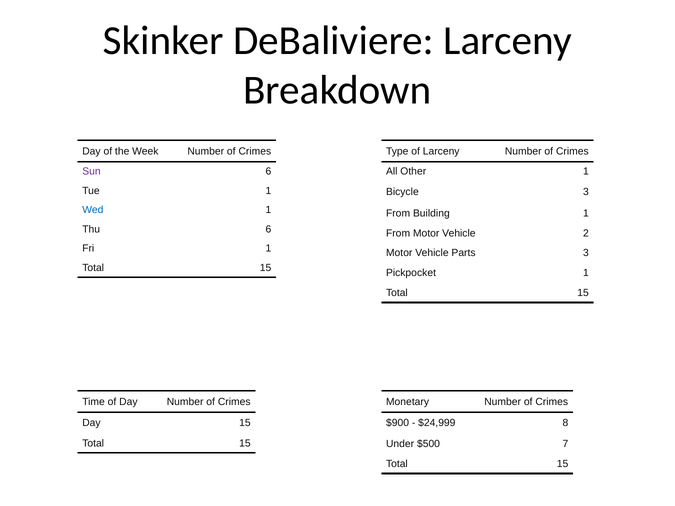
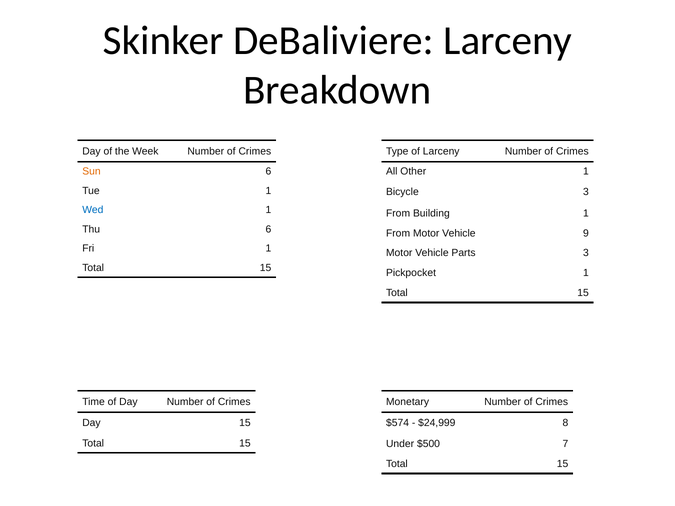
Sun colour: purple -> orange (91, 172)
2: 2 -> 9 (586, 233)
$900: $900 -> $574 (398, 423)
